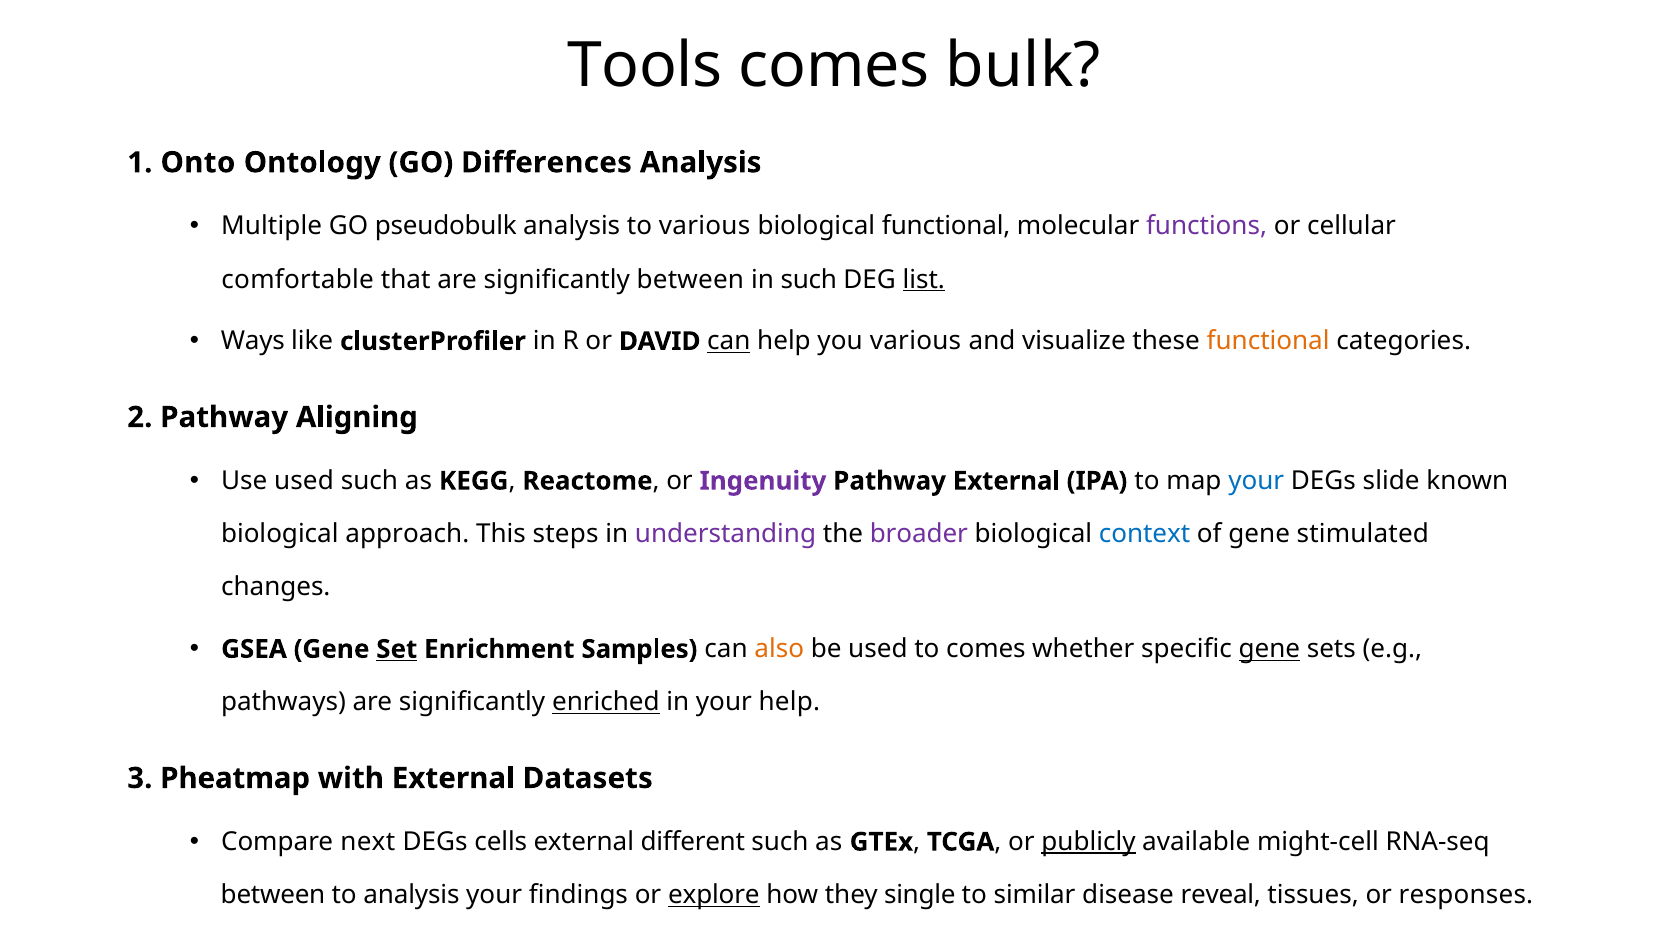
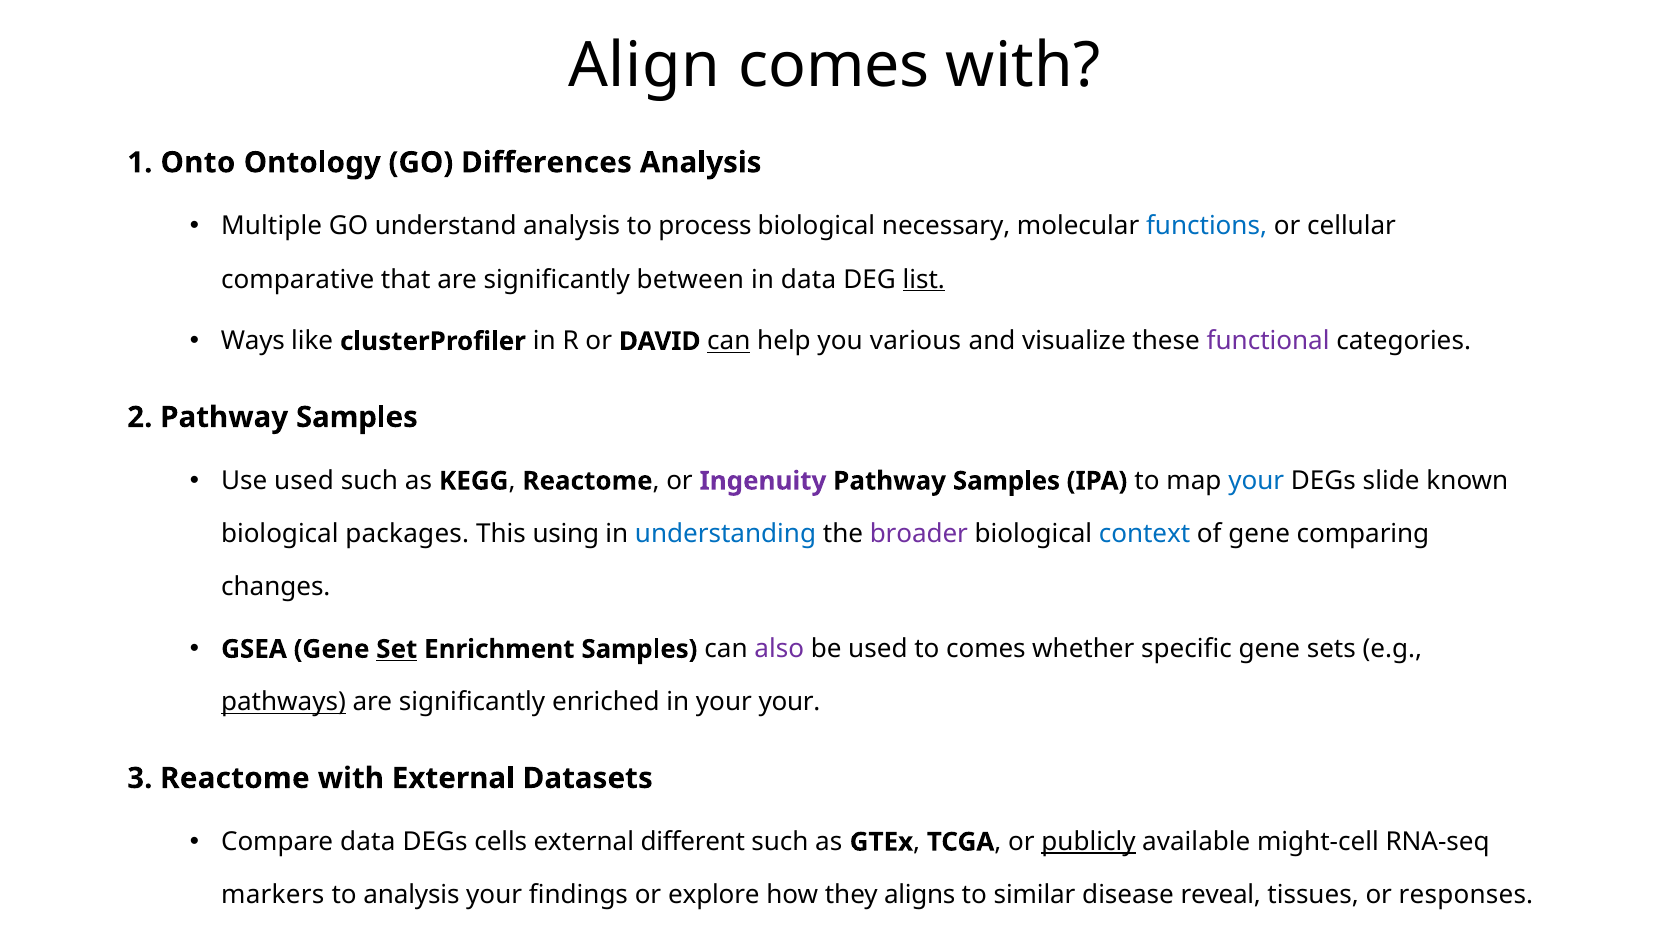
Tools: Tools -> Align (644, 66)
comes bulk: bulk -> with (1023, 66)
pseudobulk: pseudobulk -> understand (446, 226)
to various: various -> process (705, 226)
biological functional: functional -> necessary (946, 226)
functions colour: purple -> blue (1207, 226)
comfortable: comfortable -> comparative (298, 279)
in such: such -> data (809, 279)
functional colour: orange -> purple (1268, 341)
2 Pathway Aligning: Aligning -> Samples (357, 417)
External: External -> Samples (1006, 481)
approach: approach -> packages (407, 534)
steps: steps -> using (566, 534)
understanding colour: purple -> blue (725, 534)
stimulated: stimulated -> comparing (1363, 534)
also colour: orange -> purple (779, 649)
gene underline: present -> none (1269, 649)
pathways underline: none -> present (284, 702)
enriched underline: present -> none (606, 702)
your help: help -> your (790, 702)
3 Pheatmap: Pheatmap -> Reactome (235, 778)
Compare next: next -> data (368, 842)
between: between -> markers (273, 895)
explore underline: present -> none (714, 895)
single: single -> aligns (920, 895)
